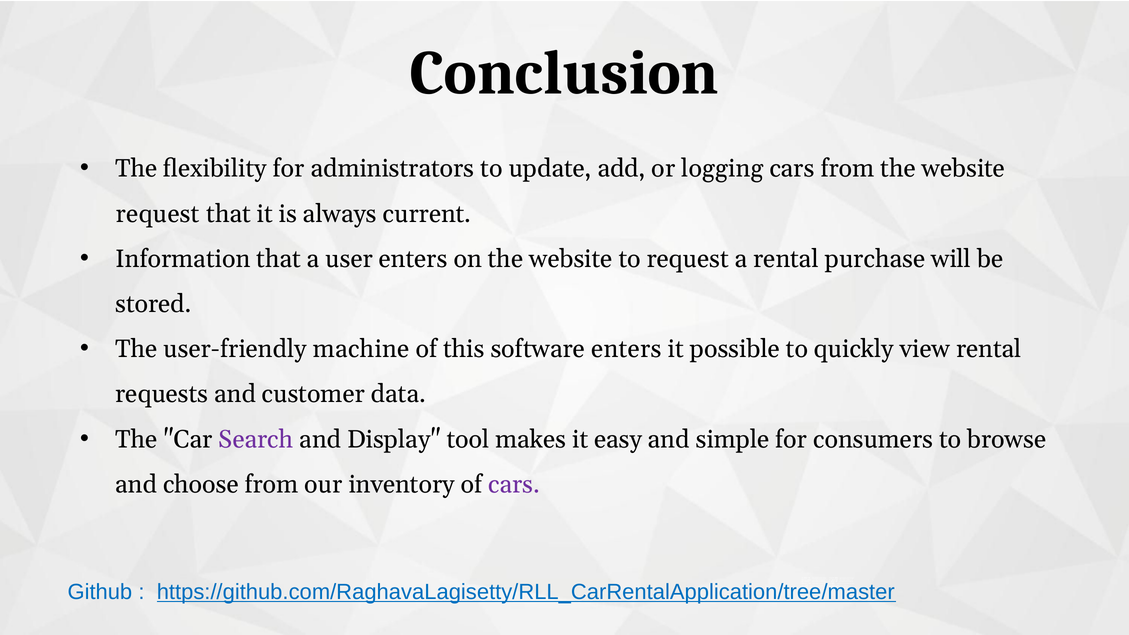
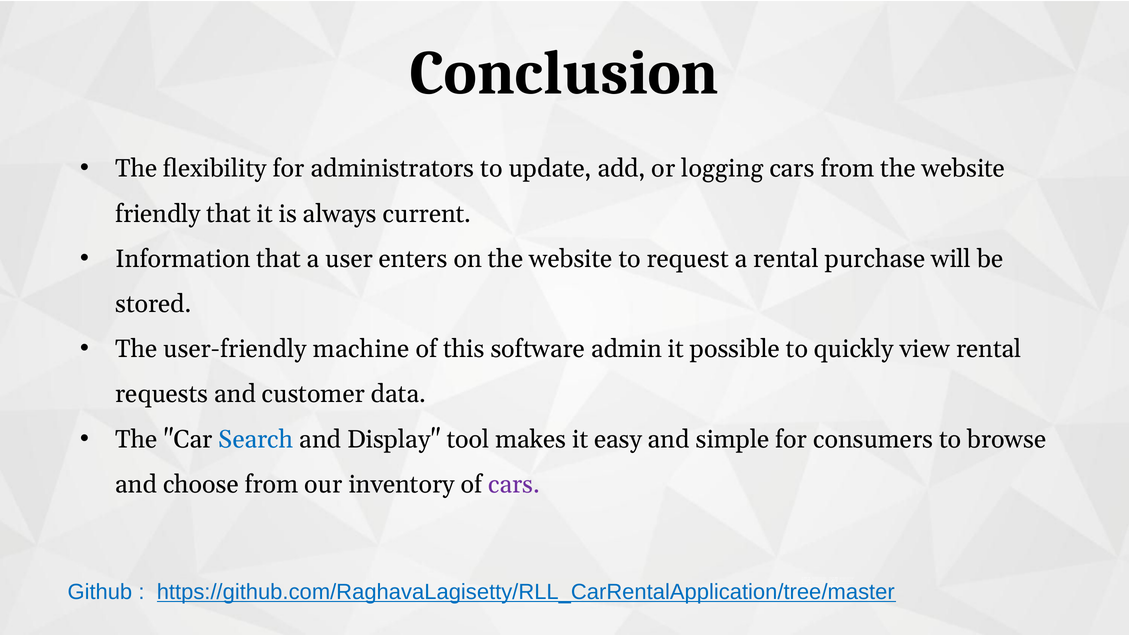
request: request -> friendly (158, 214)
software enters: enters -> admin (627, 349)
Search colour: purple -> blue (256, 439)
